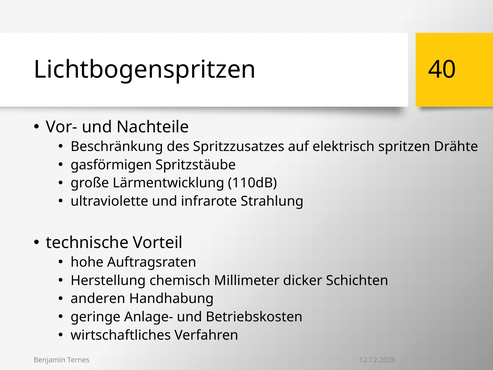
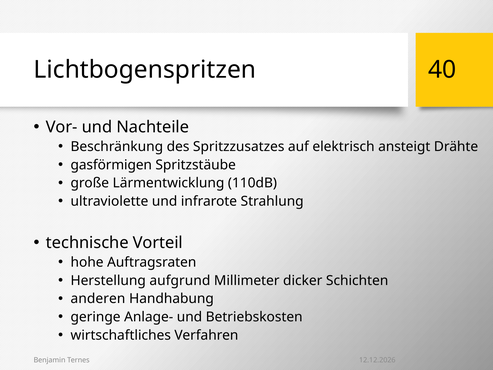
spritzen: spritzen -> ansteigt (404, 147)
chemisch: chemisch -> aufgrund (180, 280)
